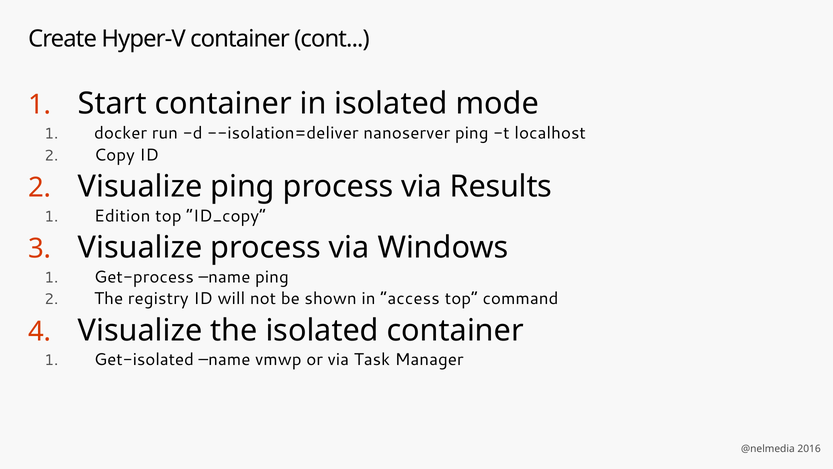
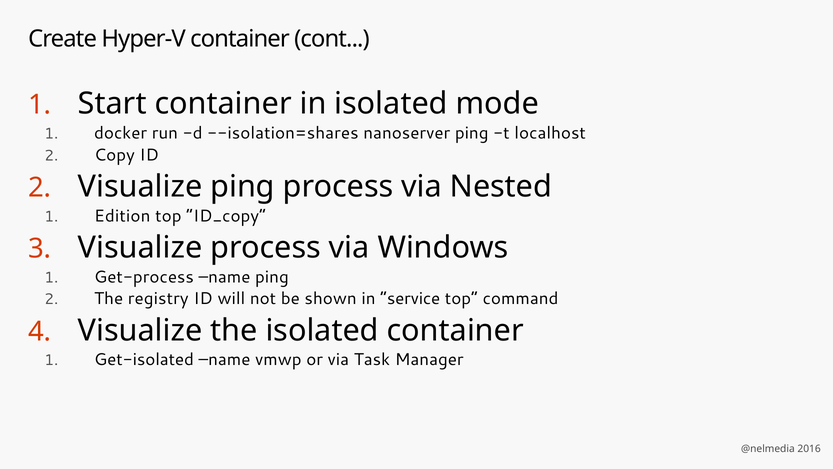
--isolation=deliver: --isolation=deliver -> --isolation=shares (283, 133)
Results: Results -> Nested (501, 186)
access: access -> service (410, 298)
